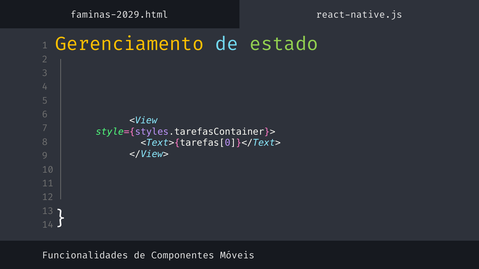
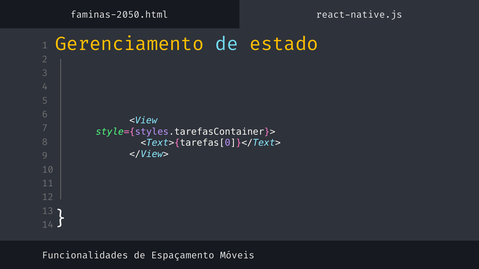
faminas-2029.html: faminas-2029.html -> faminas-2050.html (119, 15)
estado colour: light green -> yellow (284, 44)
Componentes: Componentes -> Espaçamento (183, 256)
